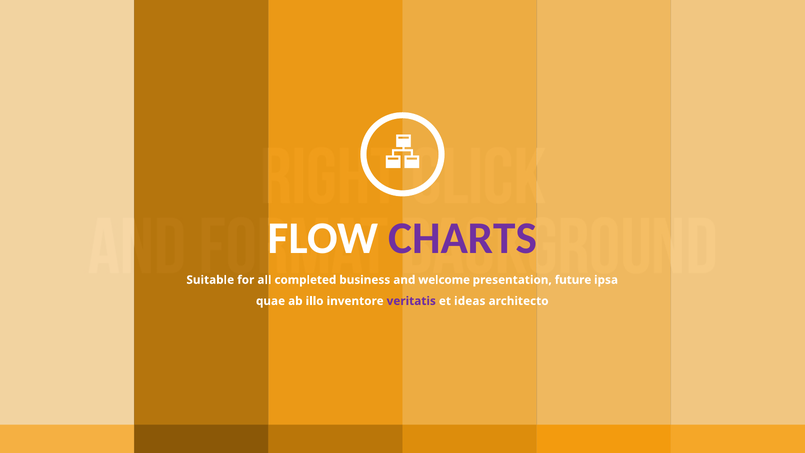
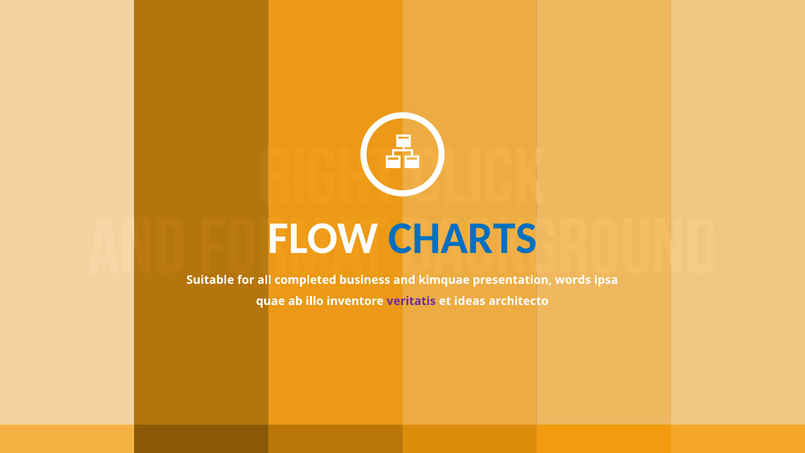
CHARTS colour: purple -> blue (463, 238)
welcome: welcome -> kimquae (444, 280)
future: future -> words (573, 280)
